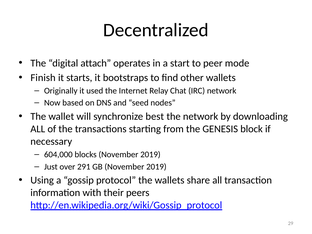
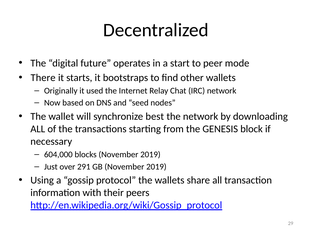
attach: attach -> future (96, 63)
Finish: Finish -> There (43, 78)
